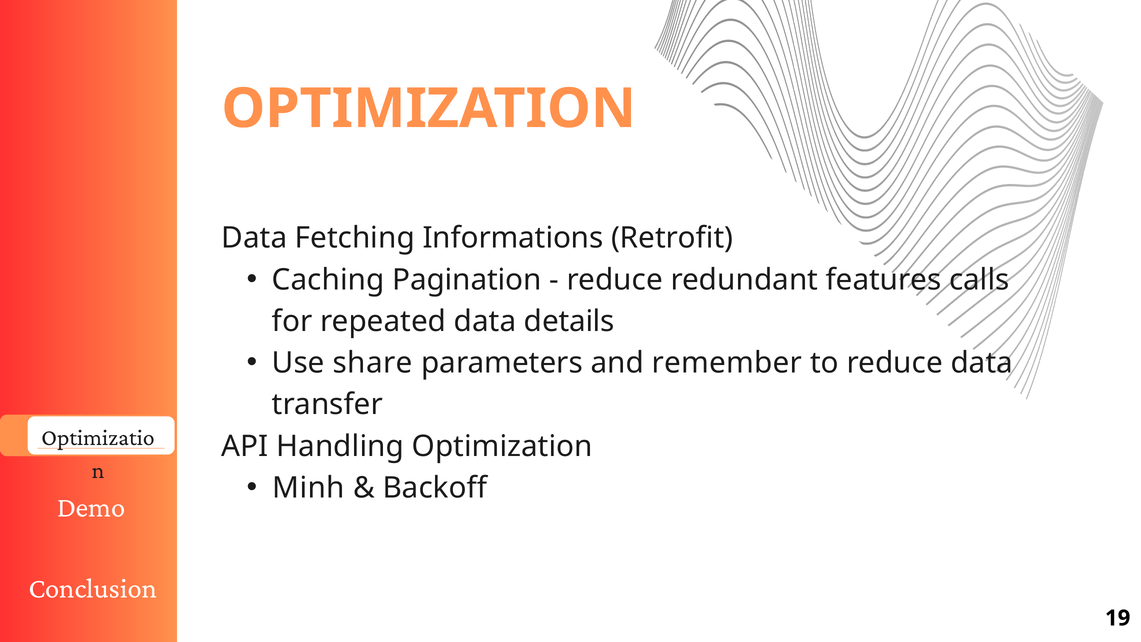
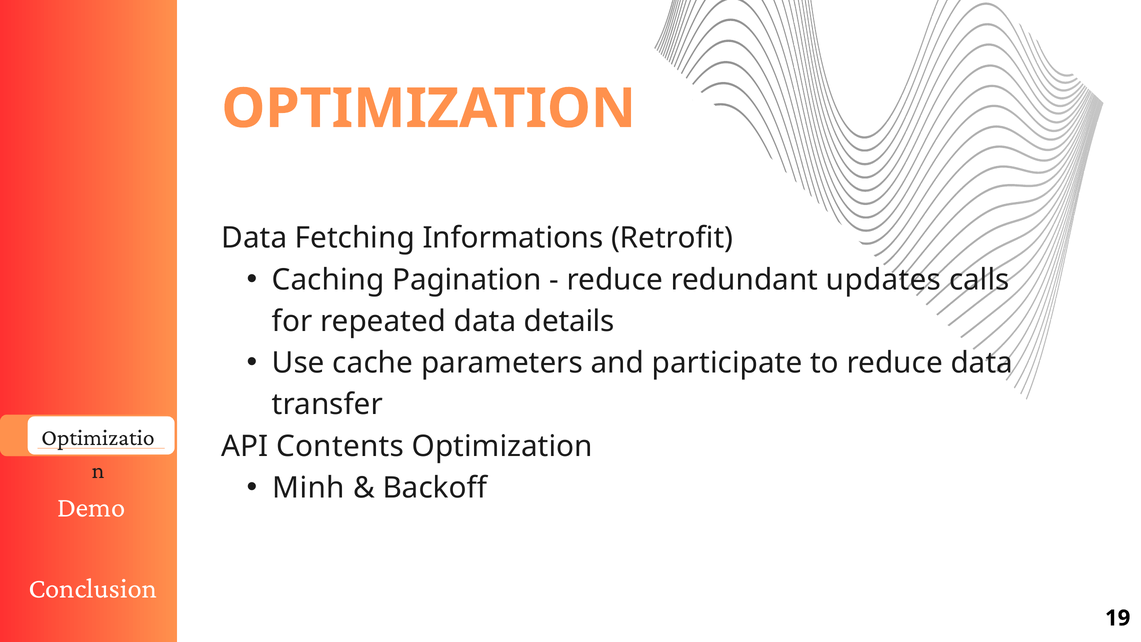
features: features -> updates (883, 280)
share: share -> cache (373, 363)
remember: remember -> participate (727, 363)
Handling: Handling -> Contents (340, 446)
